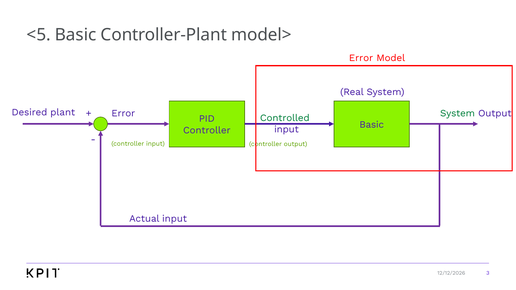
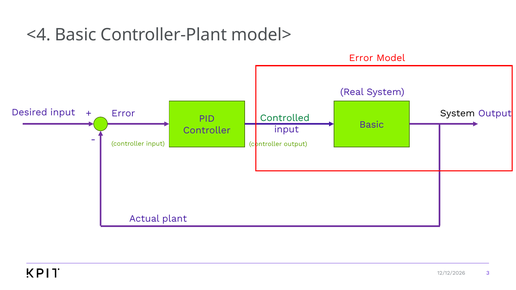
<5: <5 -> <4 (39, 35)
Desired plant: plant -> input (63, 112)
System colour: green -> black (458, 113)
Actual input: input -> plant (175, 219)
